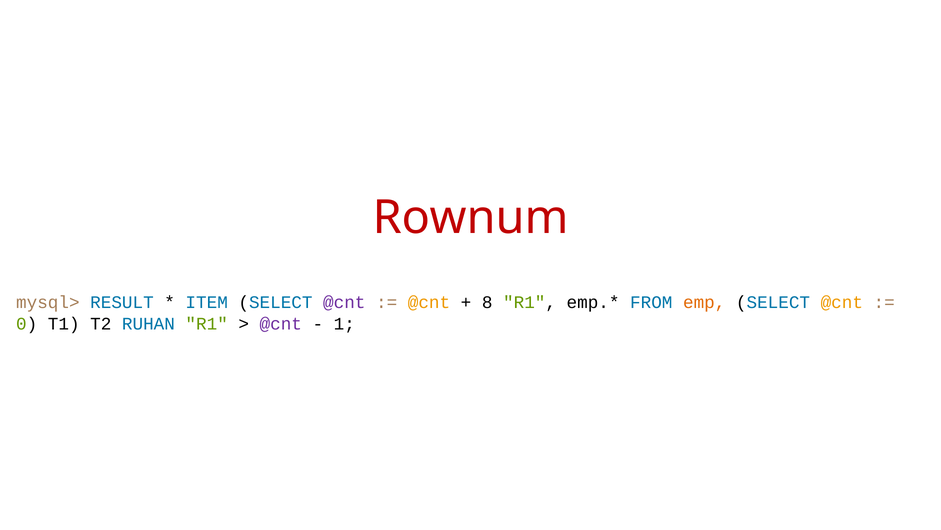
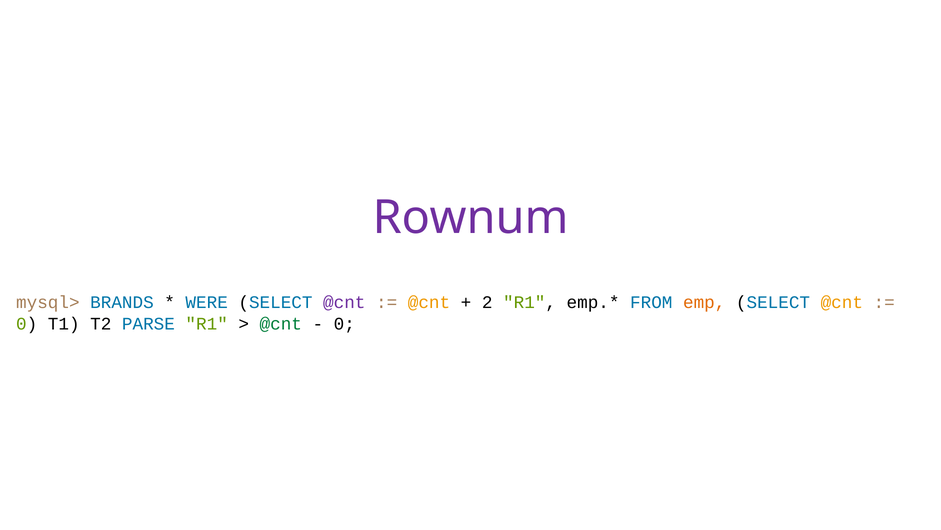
Rownum colour: red -> purple (471, 217)
RESULT: RESULT -> BRANDS (122, 302)
ITEM: ITEM -> WERE (207, 302)
8: 8 -> 2 (487, 302)
RUHAN: RUHAN -> PARSE (148, 323)
@cnt colour: purple -> green (281, 323)
1: 1 -> 0 (344, 323)
